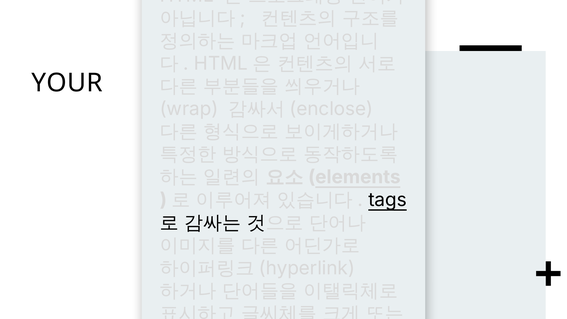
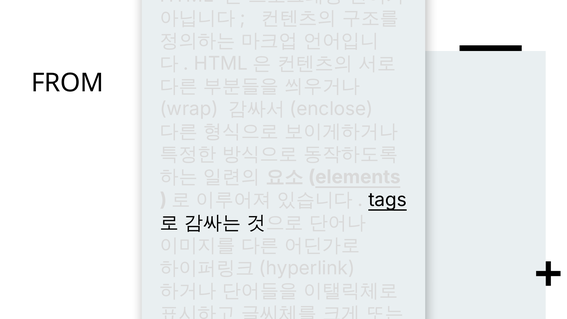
YOUR: YOUR -> FROM (67, 83)
